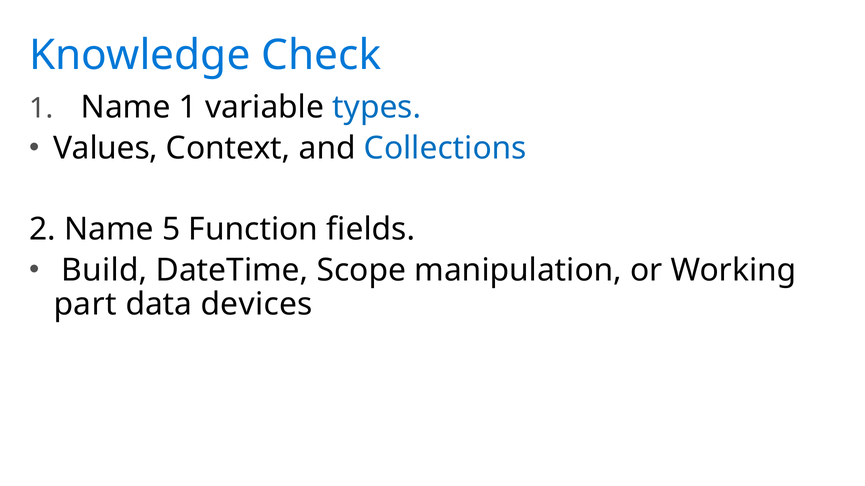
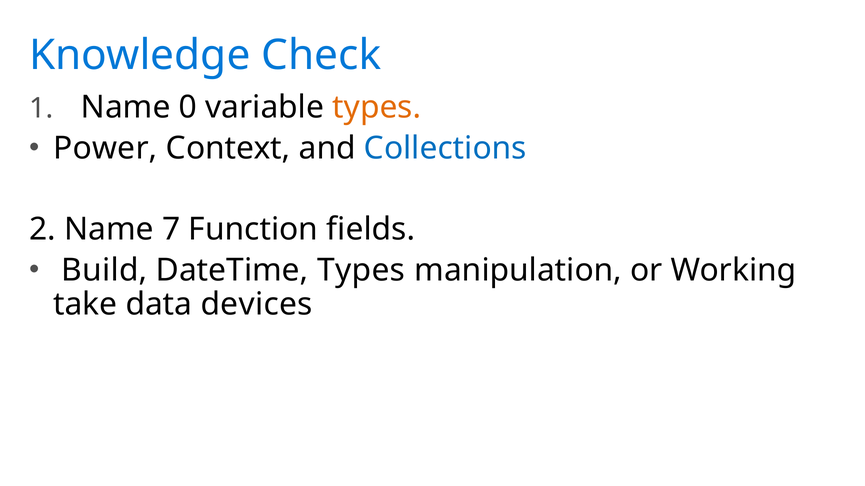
Name 1: 1 -> 0 (188, 108)
types colour: blue -> orange (377, 108)
Values: Values -> Power (105, 148)
5: 5 -> 7 (171, 230)
DateTime Scope: Scope -> Types (361, 270)
part: part -> take (85, 305)
